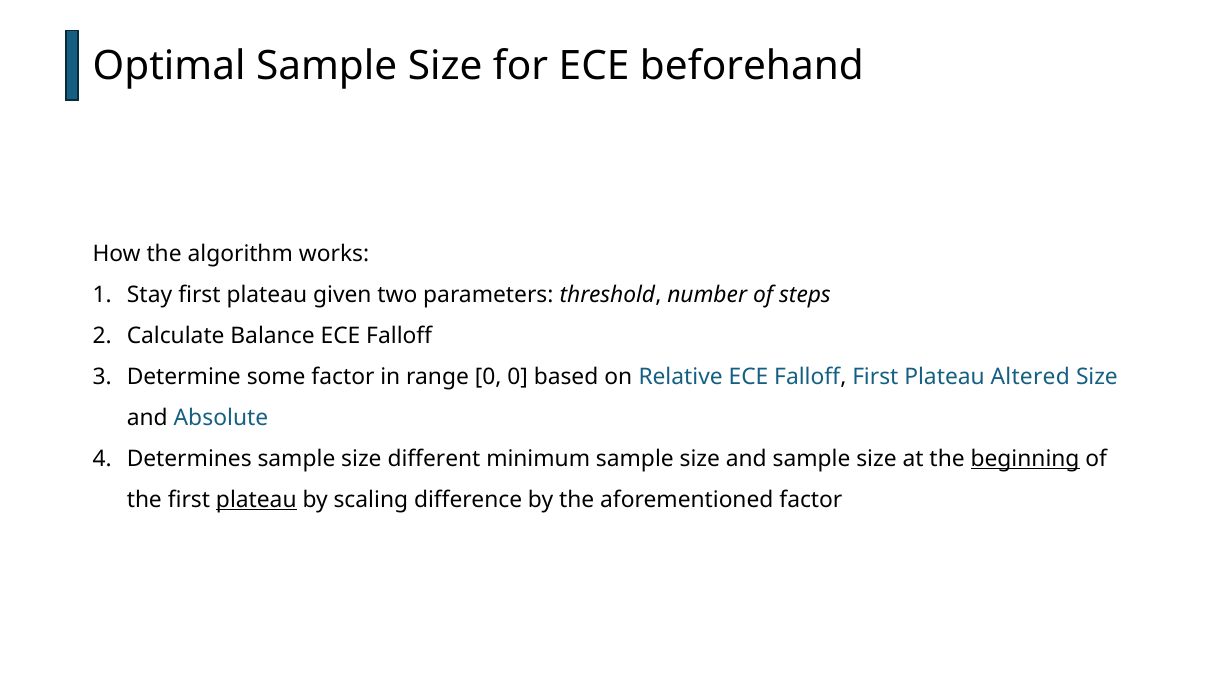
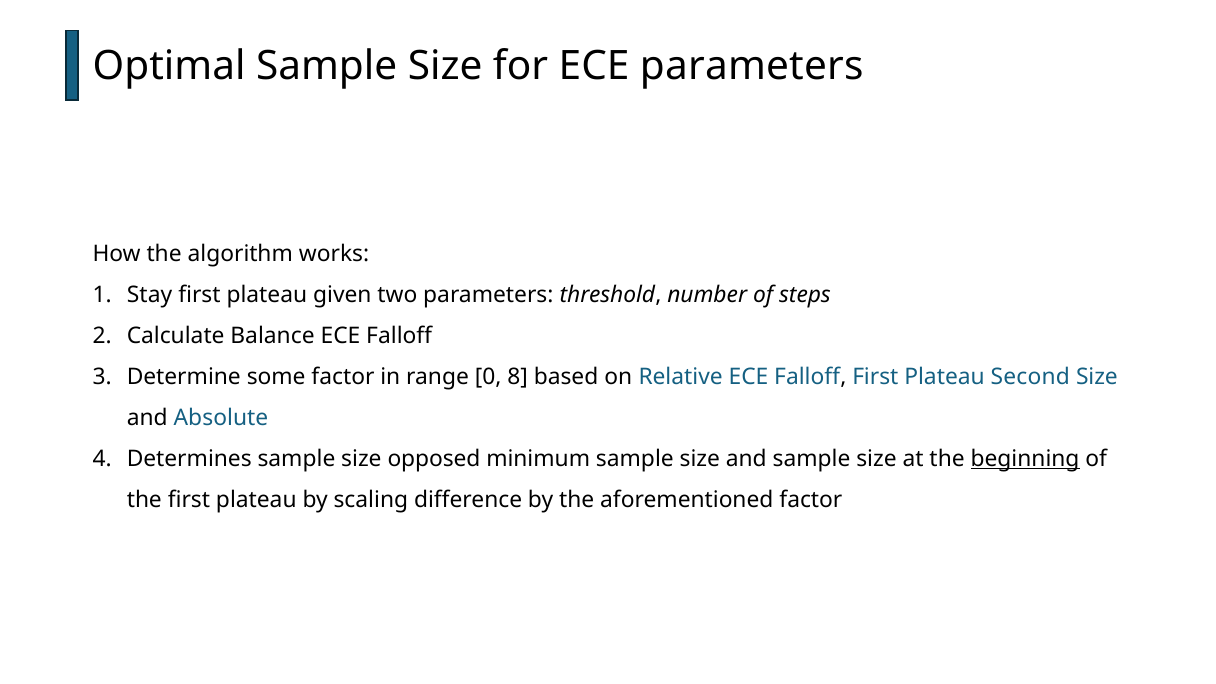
ECE beforehand: beforehand -> parameters (752, 67)
0 0: 0 -> 8 (518, 377)
Altered: Altered -> Second (1030, 377)
different: different -> opposed (434, 459)
plateau underline: present -> none (256, 500)
